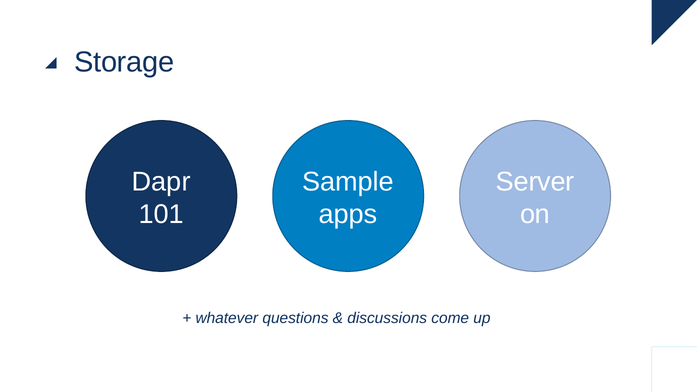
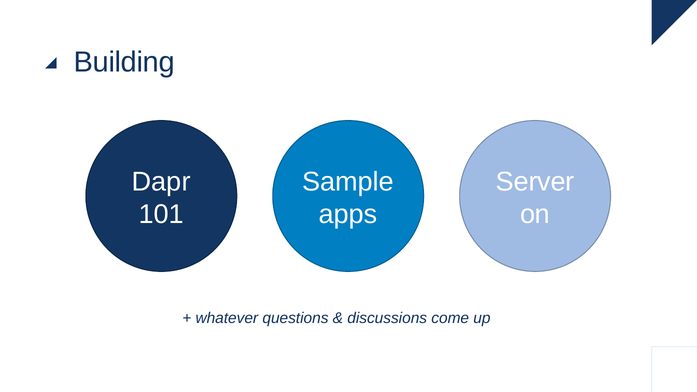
Storage: Storage -> Building (124, 62)
